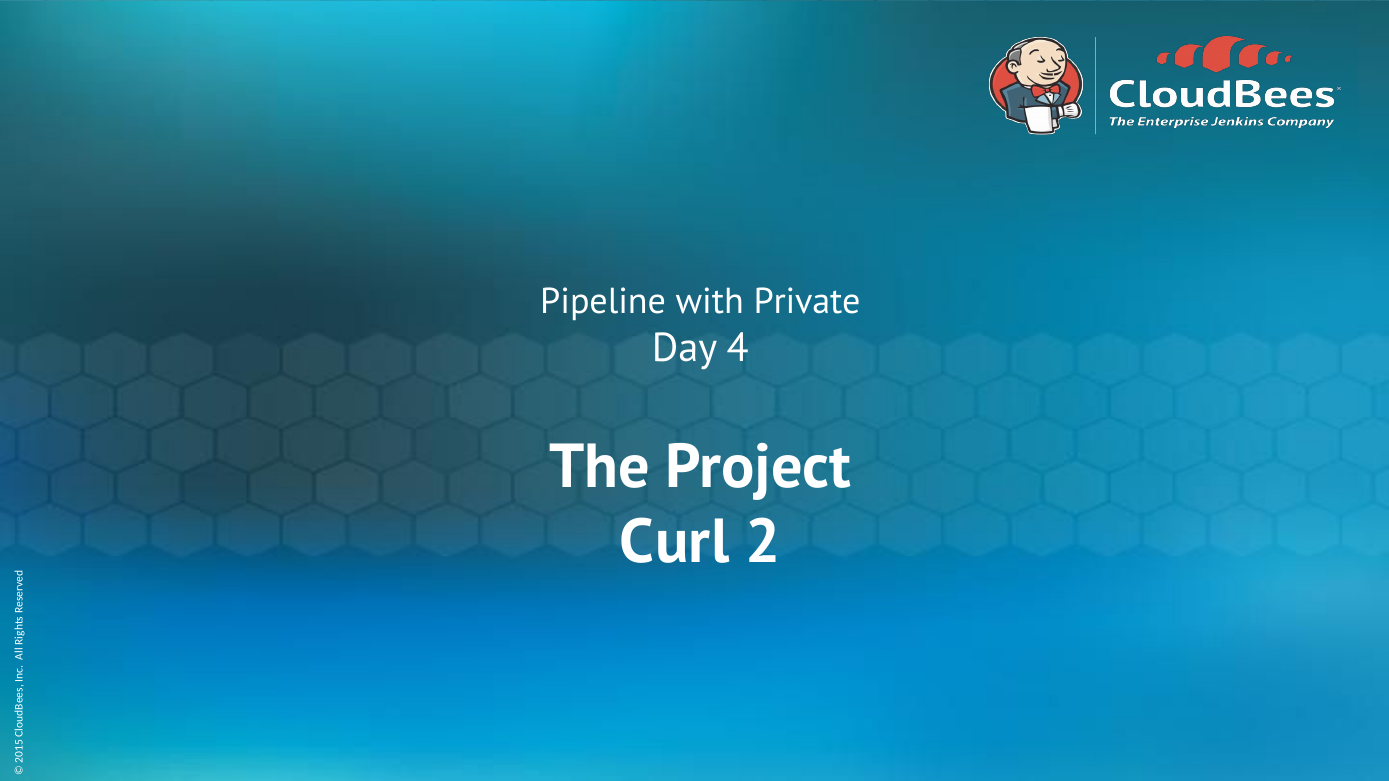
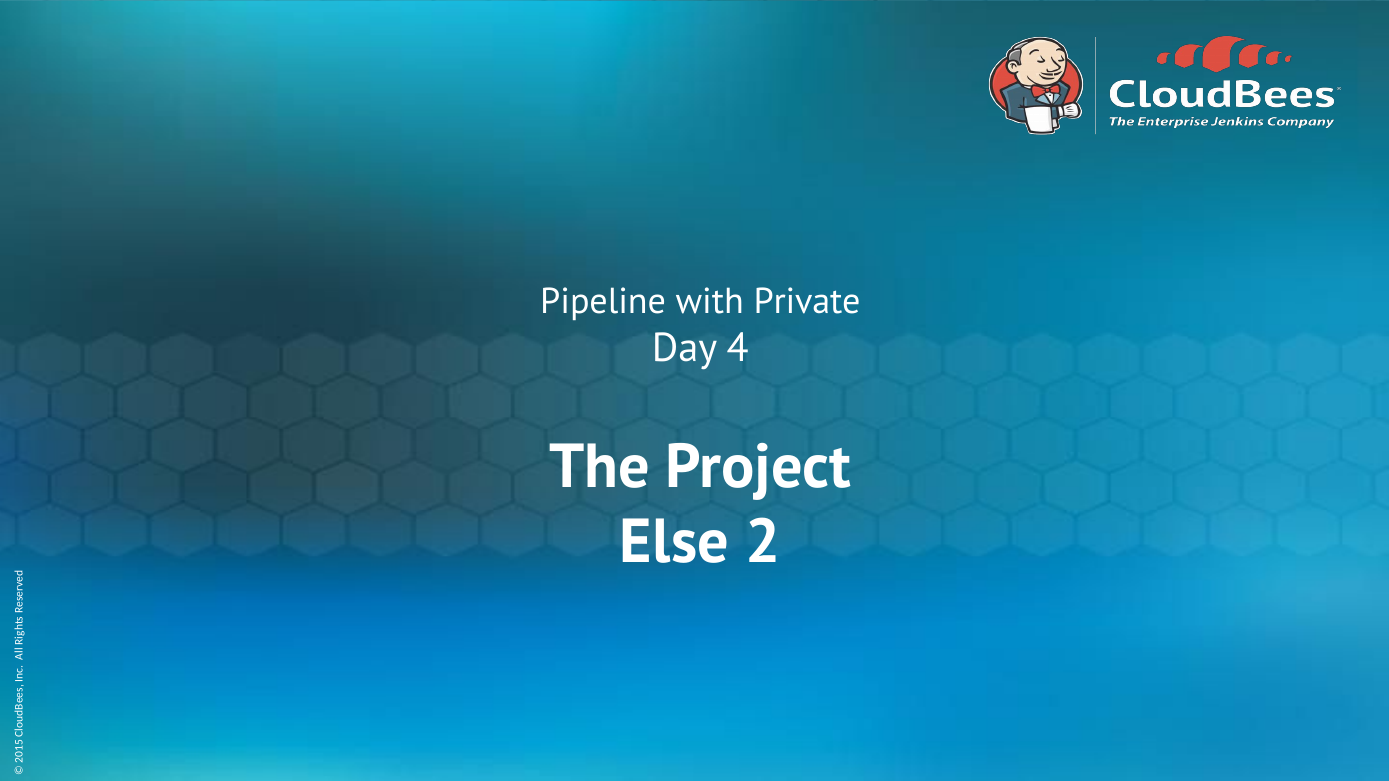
Curl: Curl -> Else (675, 542)
